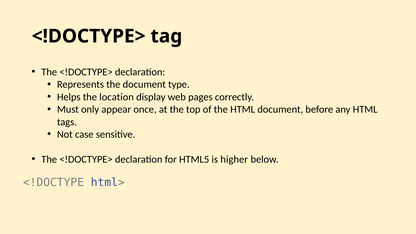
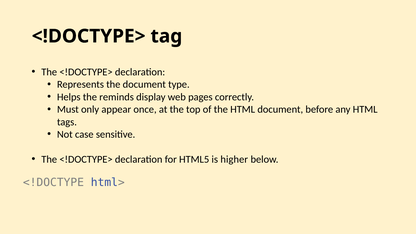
location: location -> reminds (117, 97)
